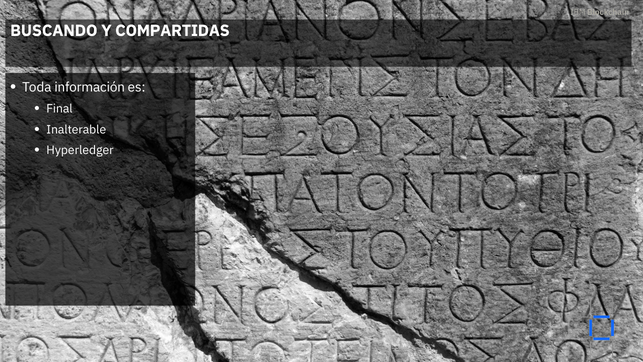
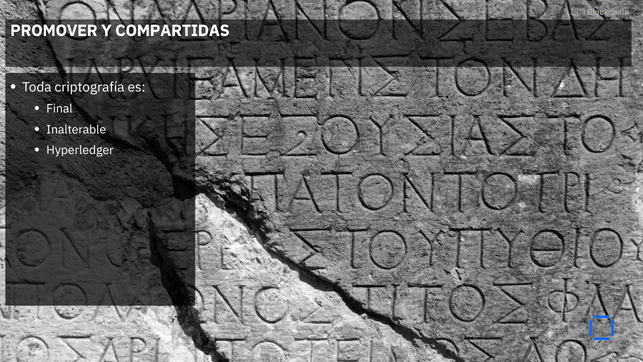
BUSCANDO: BUSCANDO -> PROMOVER (54, 31)
información: información -> criptografía (90, 87)
